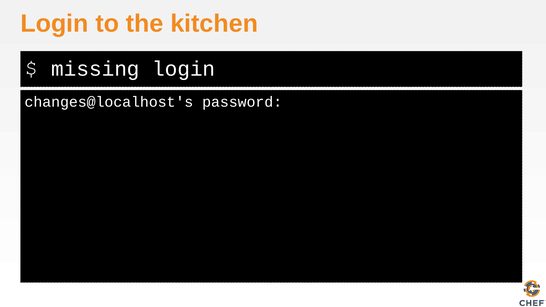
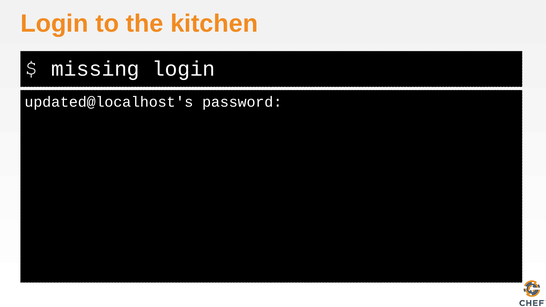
changes@localhost's: changes@localhost's -> updated@localhost's (109, 102)
